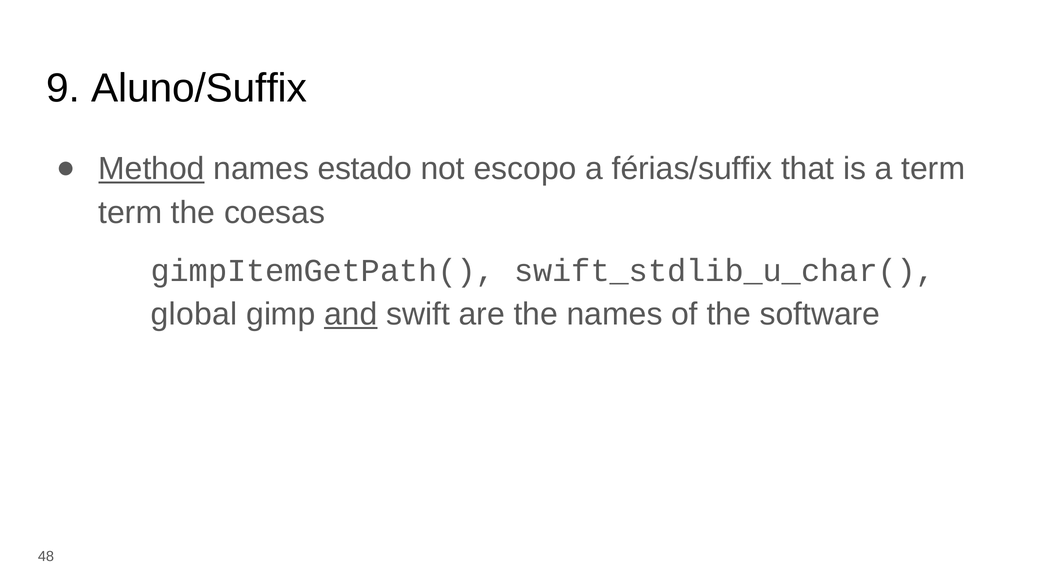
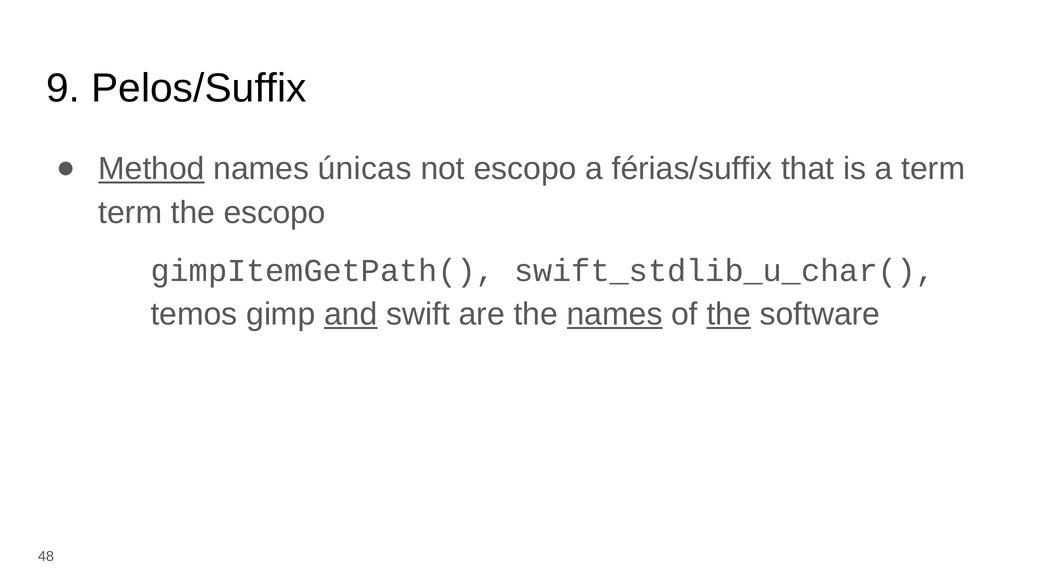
Aluno/Suffix: Aluno/Suffix -> Pelos/Suffix (199, 89)
estado: estado -> únicas (365, 169)
the coesas: coesas -> escopo (275, 213)
global: global -> temos (194, 315)
names underline: none -> present (615, 315)
the underline: none -> present (729, 315)
